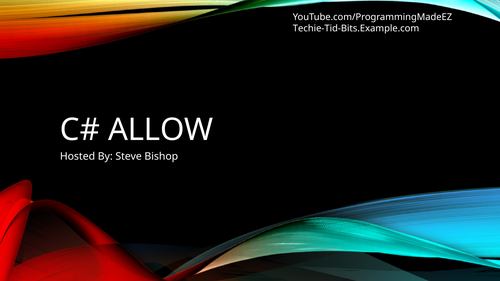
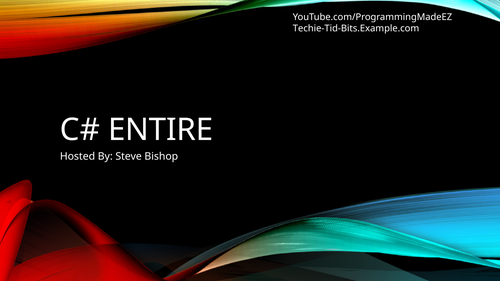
ALLOW: ALLOW -> ENTIRE (161, 130)
